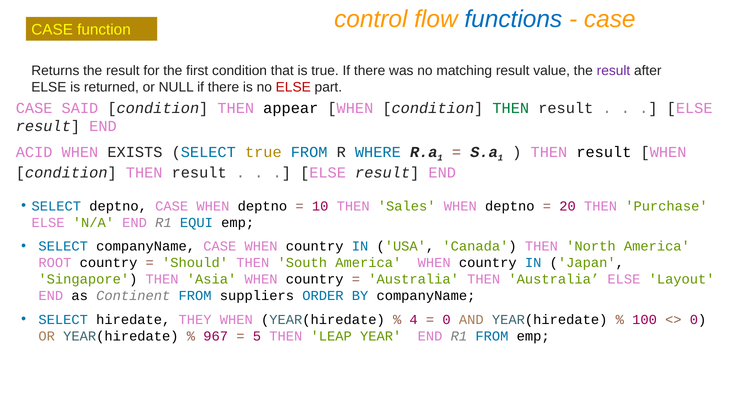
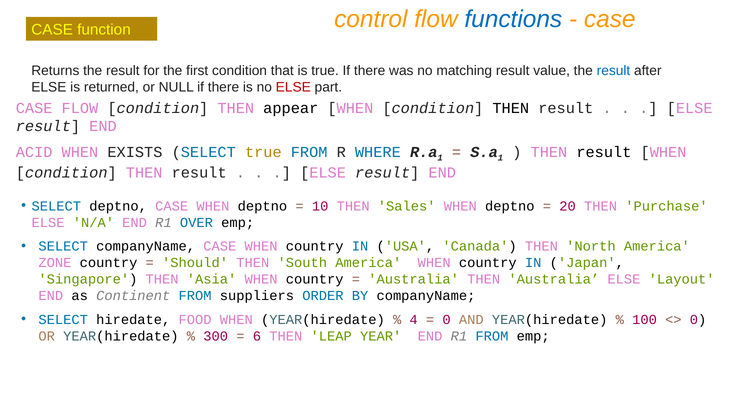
result colour: purple -> blue (613, 71)
CASE SAID: SAID -> FLOW (80, 108)
THEN colour: green -> black (511, 108)
EQUI: EQUI -> OVER (196, 223)
ROOT: ROOT -> ZONE (55, 263)
THEY: THEY -> FOOD (195, 320)
967: 967 -> 300 (216, 336)
5: 5 -> 6 (257, 336)
